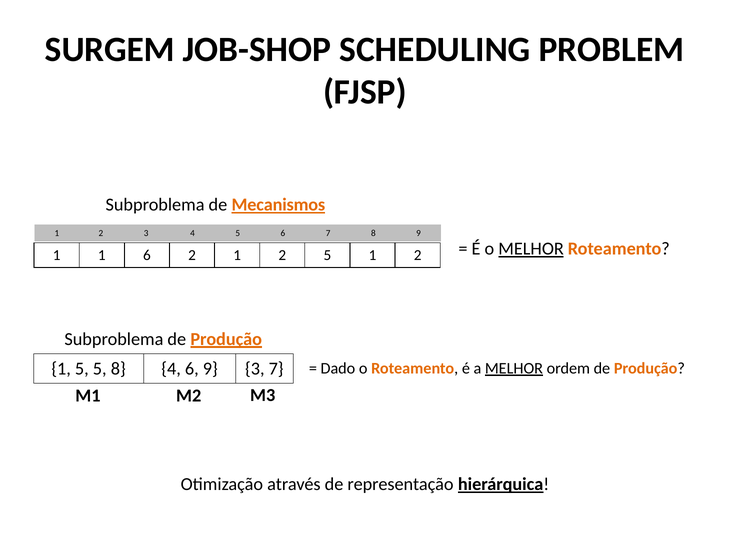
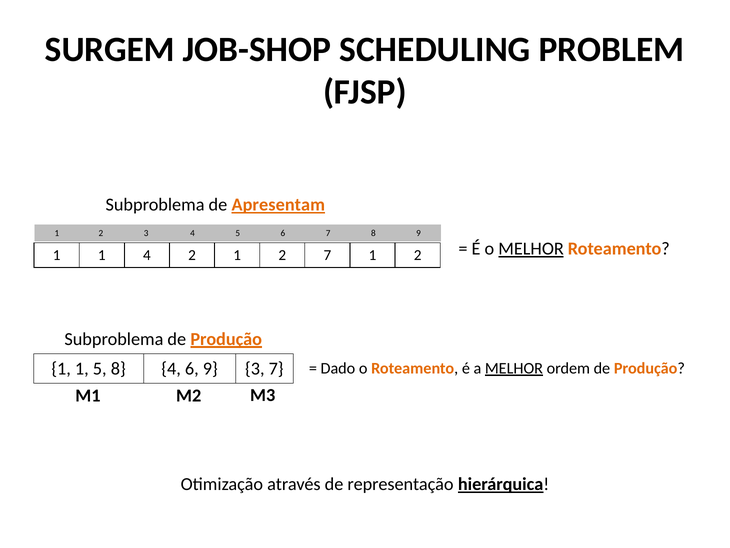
Mecanismos: Mecanismos -> Apresentam (278, 205)
1 6: 6 -> 4 (147, 255)
2 5: 5 -> 7 (327, 255)
5: 5 -> 1 (82, 368)
